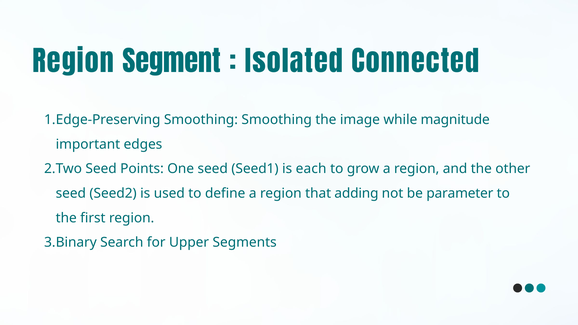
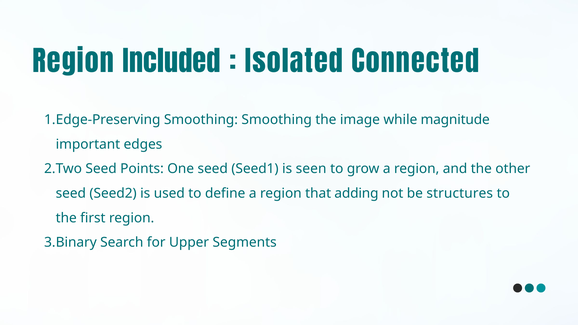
Segment: Segment -> Included (172, 63)
each: each -> seen (311, 169)
parameter: parameter -> structures (460, 193)
